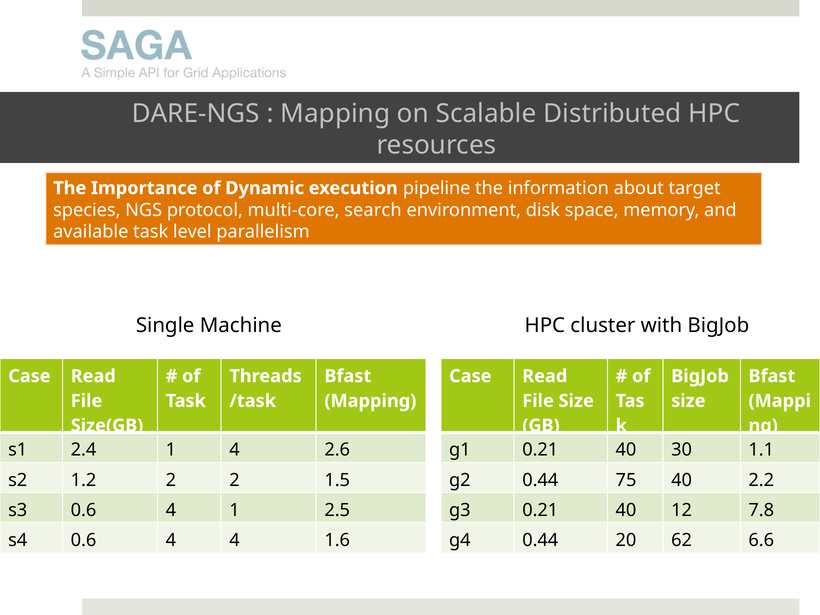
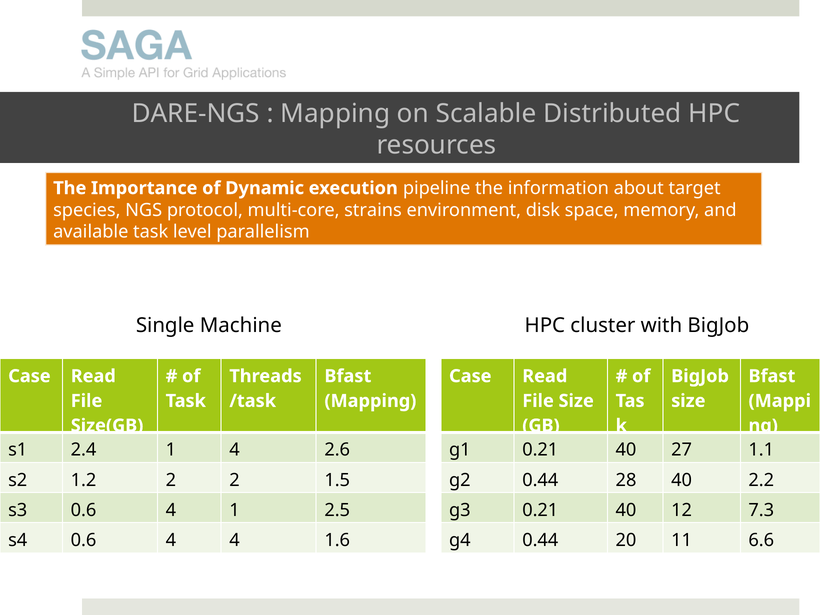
search: search -> strains (373, 210)
30: 30 -> 27 (682, 450)
75: 75 -> 28 (626, 480)
7.8: 7.8 -> 7.3 (761, 510)
62: 62 -> 11 (682, 540)
